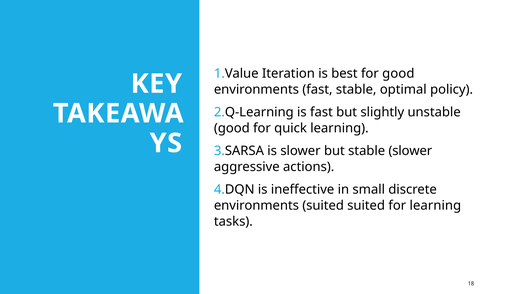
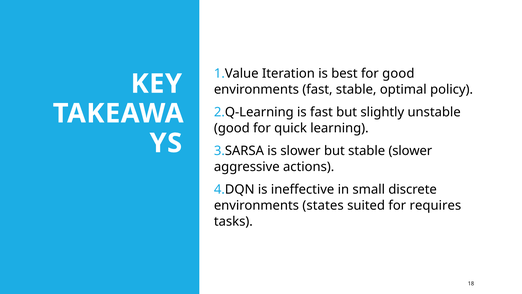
environments suited: suited -> states (323, 205)
for learning: learning -> requires (435, 205)
